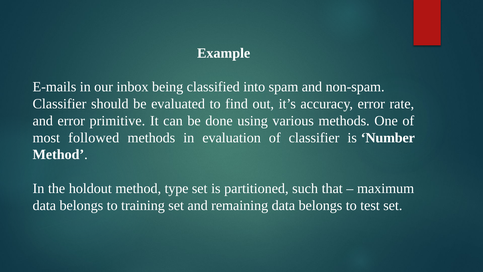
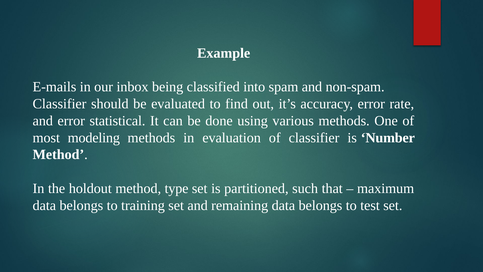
primitive: primitive -> statistical (117, 121)
followed: followed -> modeling (94, 138)
